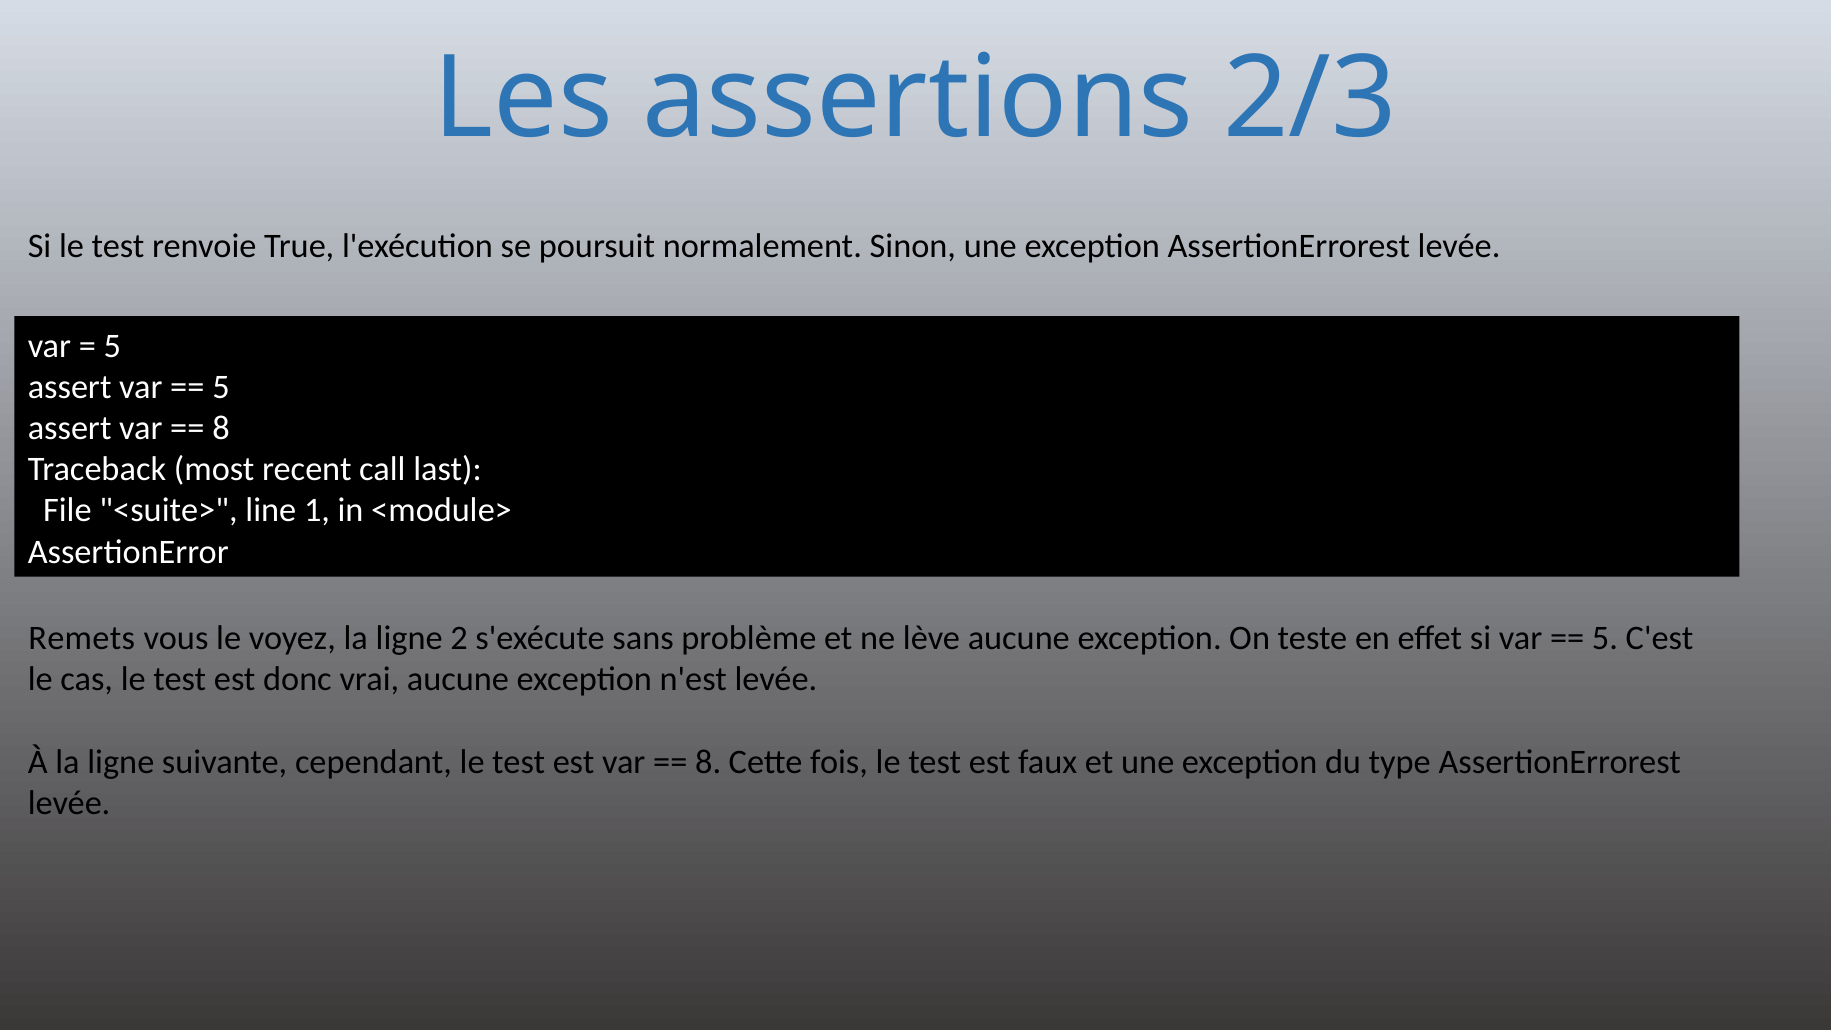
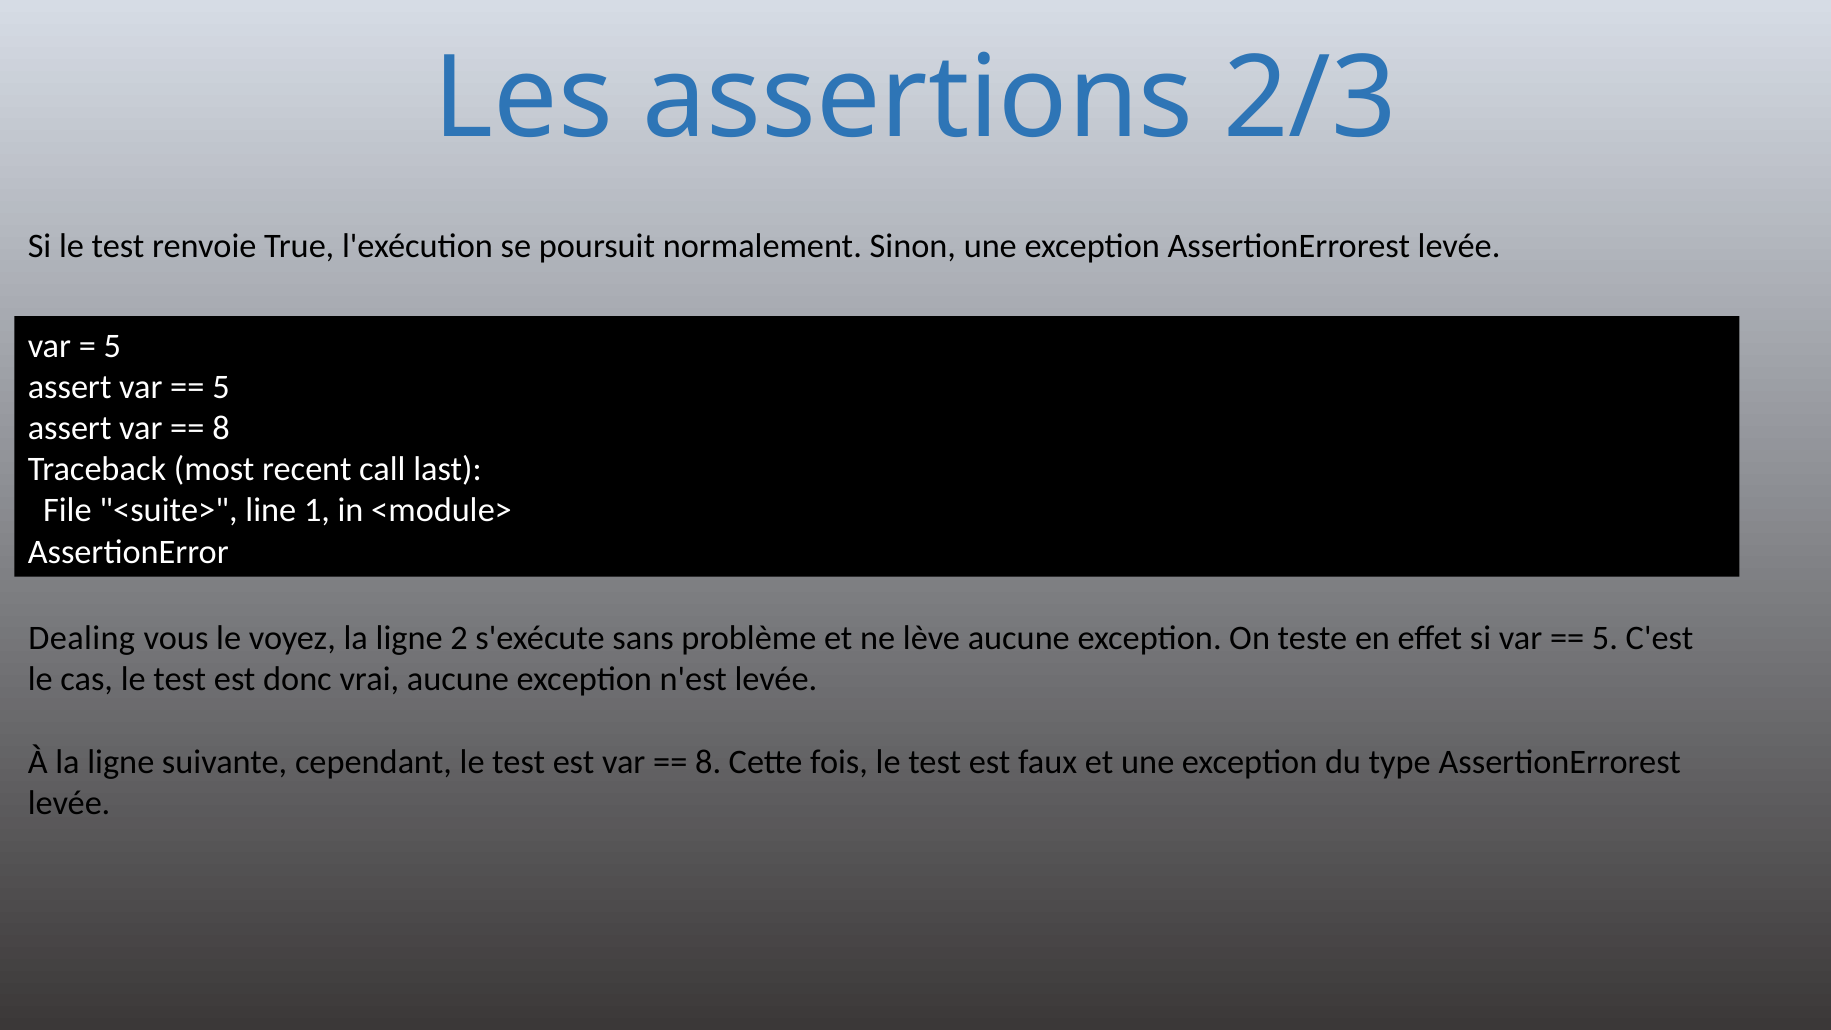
Remets: Remets -> Dealing (82, 638)
